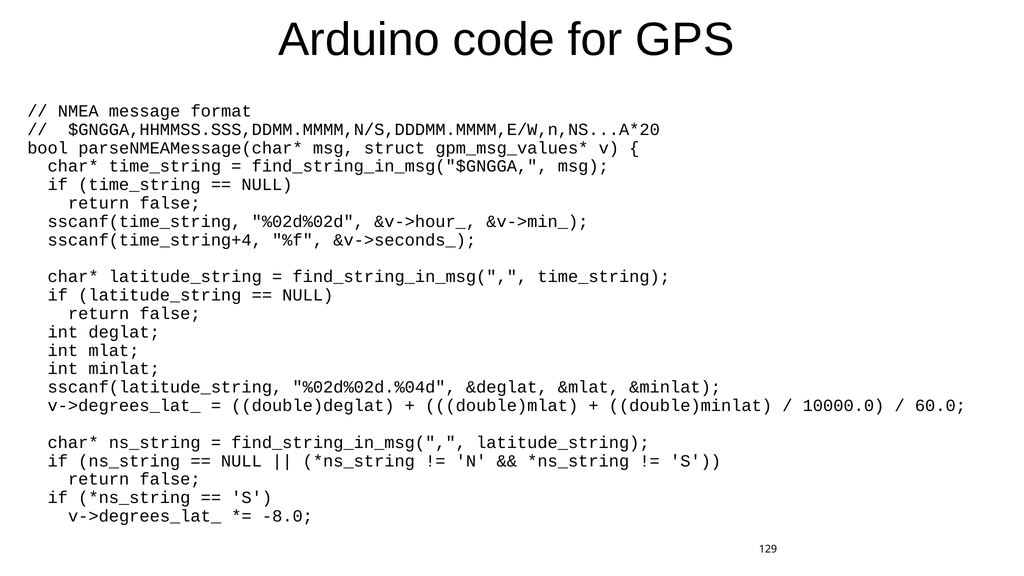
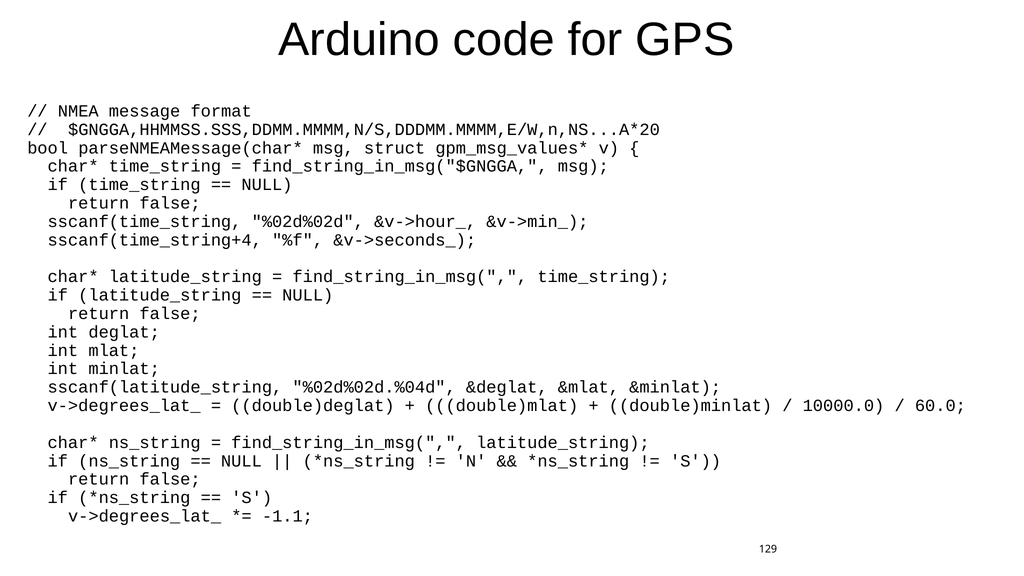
-8.0: -8.0 -> -1.1 (287, 516)
